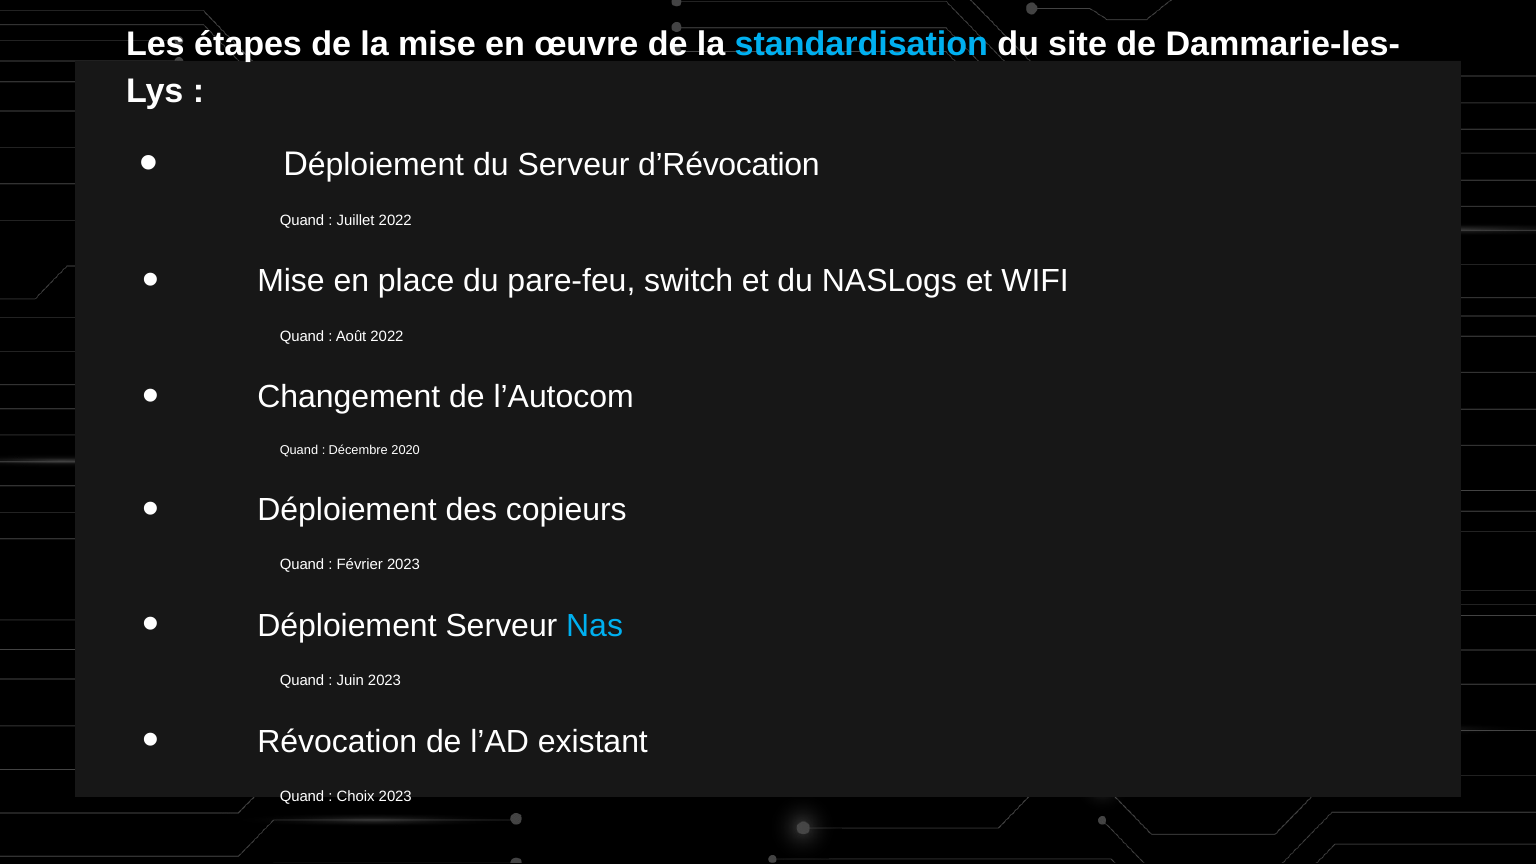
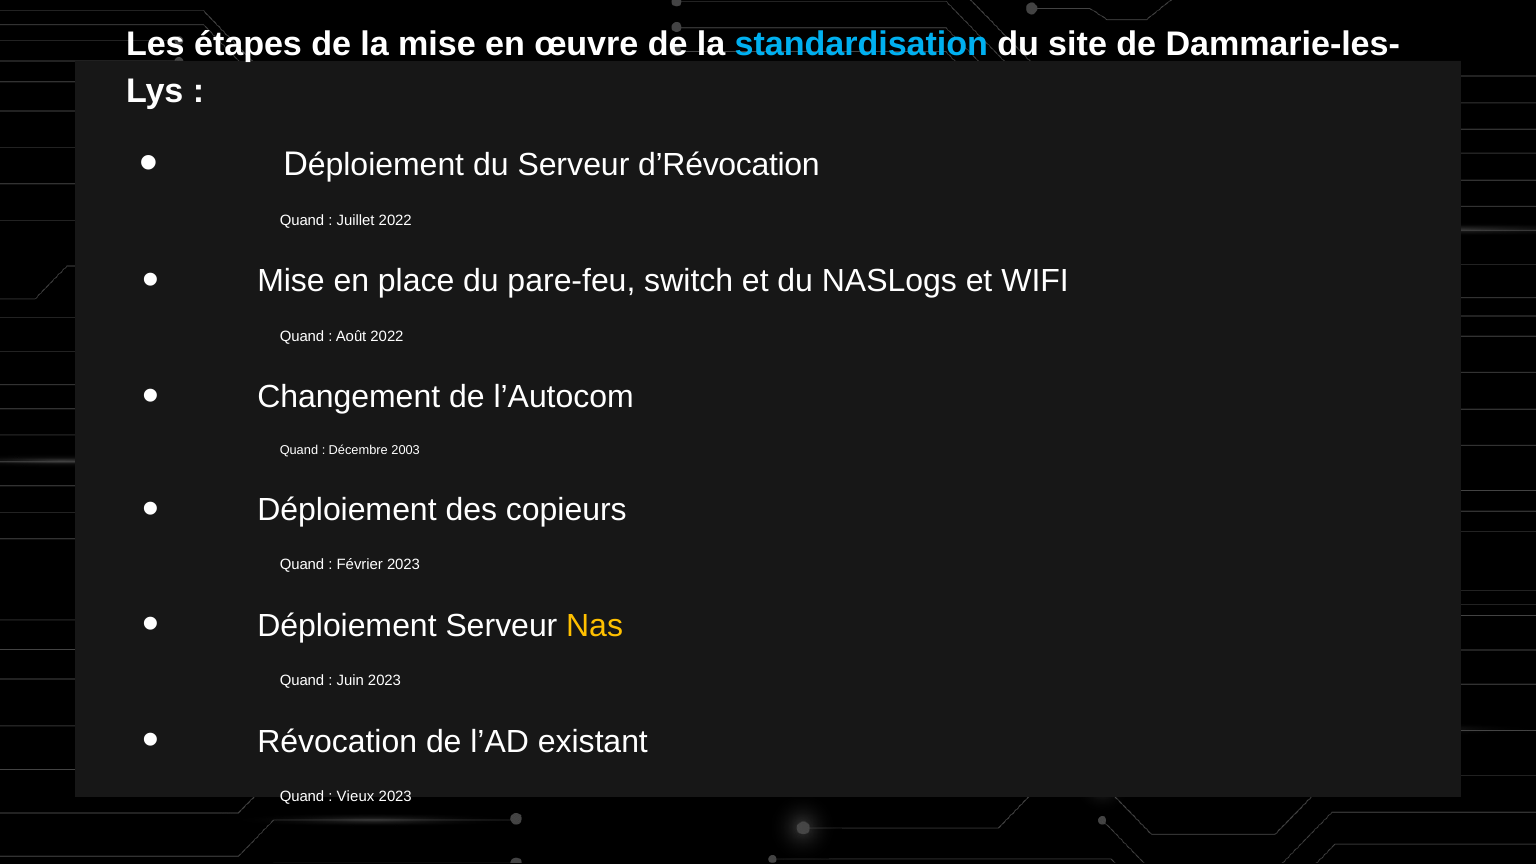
2020: 2020 -> 2003 (406, 450)
Nas colour: light blue -> yellow (595, 626)
Choix: Choix -> Vieux (356, 797)
